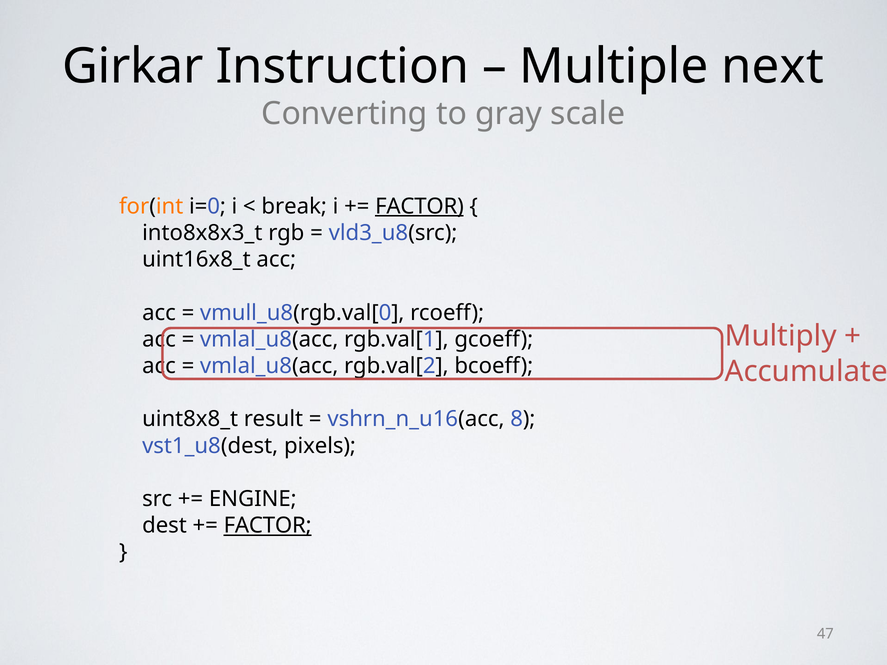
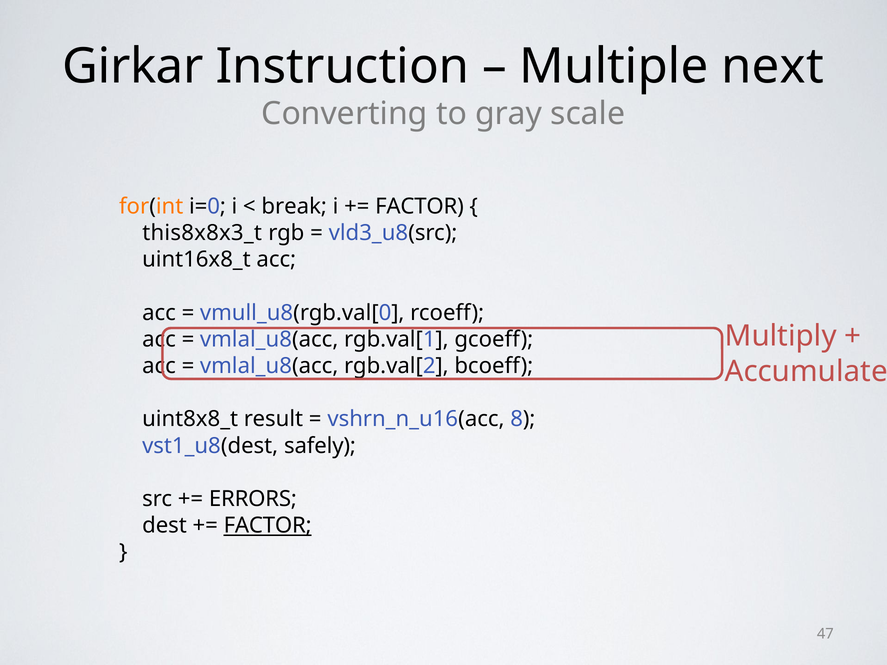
FACTOR underline: present -> none (420, 206)
into8x8x3_t: into8x8x3_t -> this8x8x3_t (202, 233)
pixels: pixels -> safely (320, 446)
ENGINE: ENGINE -> ERRORS (253, 499)
